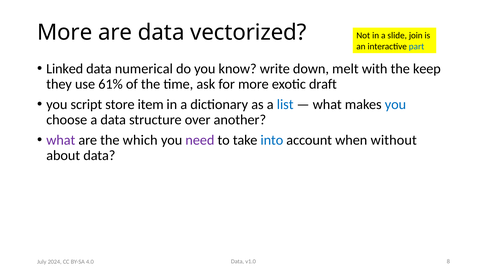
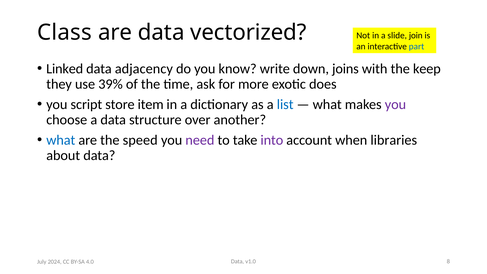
More: More -> Class (65, 32)
numerical: numerical -> adjacency (144, 69)
melt: melt -> joins (345, 69)
61%: 61% -> 39% (111, 84)
draft: draft -> does (323, 84)
you colour: blue -> purple (395, 104)
what colour: purple -> blue (61, 140)
which: which -> speed (140, 140)
into colour: blue -> purple (272, 140)
without: without -> libraries (394, 140)
